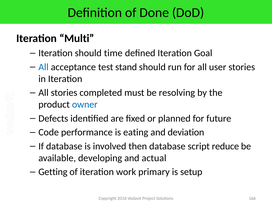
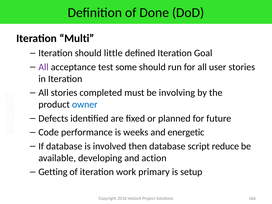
time: time -> little (113, 53)
All colour: blue -> purple (44, 67)
stand: stand -> some (126, 67)
resolving: resolving -> involving (177, 93)
eating: eating -> weeks (136, 132)
deviation: deviation -> energetic (186, 132)
actual: actual -> action (154, 158)
